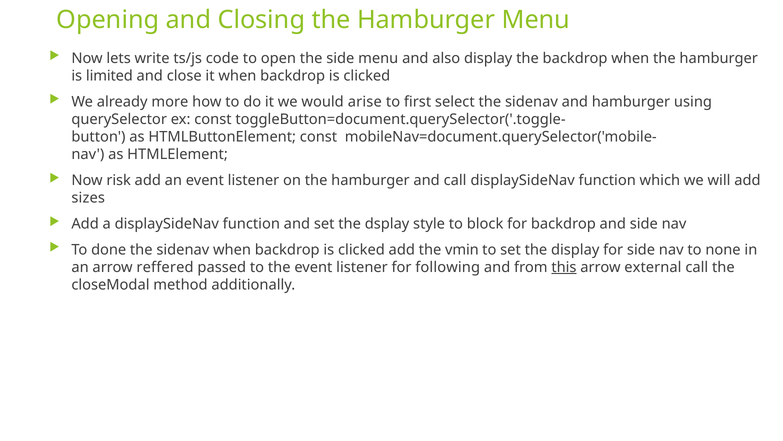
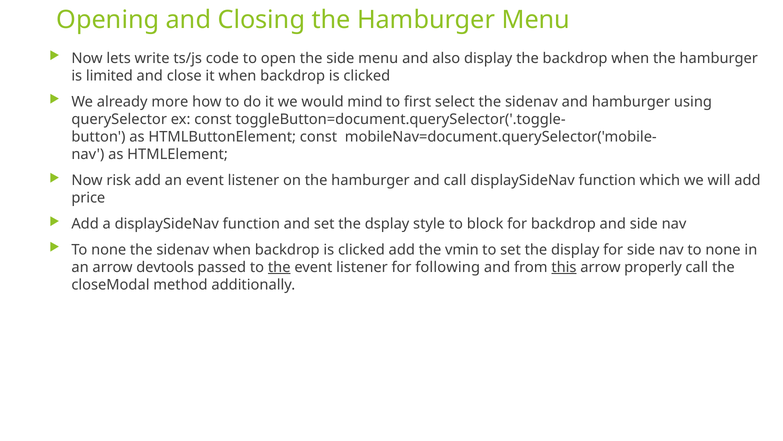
arise: arise -> mind (365, 102)
sizes: sizes -> price (88, 198)
done: done -> none (109, 249)
reffered: reffered -> devtools (165, 267)
the underline: none -> present (279, 267)
external: external -> properly (653, 267)
